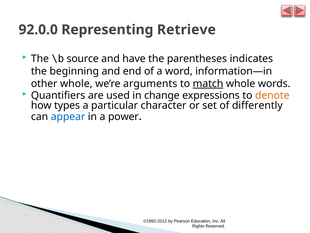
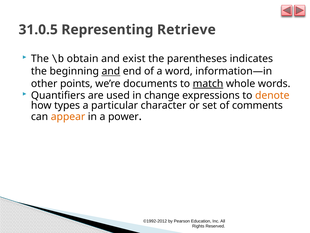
92.0.0: 92.0.0 -> 31.0.5 (38, 30)
source: source -> obtain (83, 59)
have: have -> exist (134, 59)
and underline: none -> present (111, 71)
other whole: whole -> points (76, 83)
arguments: arguments -> documents (150, 83)
differently: differently -> comments (257, 105)
appear colour: blue -> orange (68, 116)
